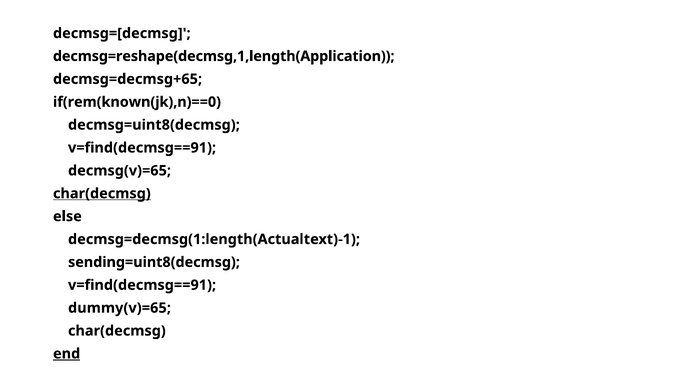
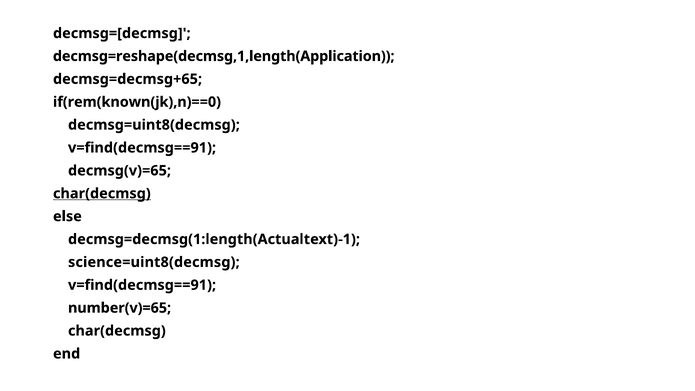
sending=uint8(decmsg: sending=uint8(decmsg -> science=uint8(decmsg (154, 262)
dummy(v)=65: dummy(v)=65 -> number(v)=65 (120, 308)
end underline: present -> none (67, 354)
